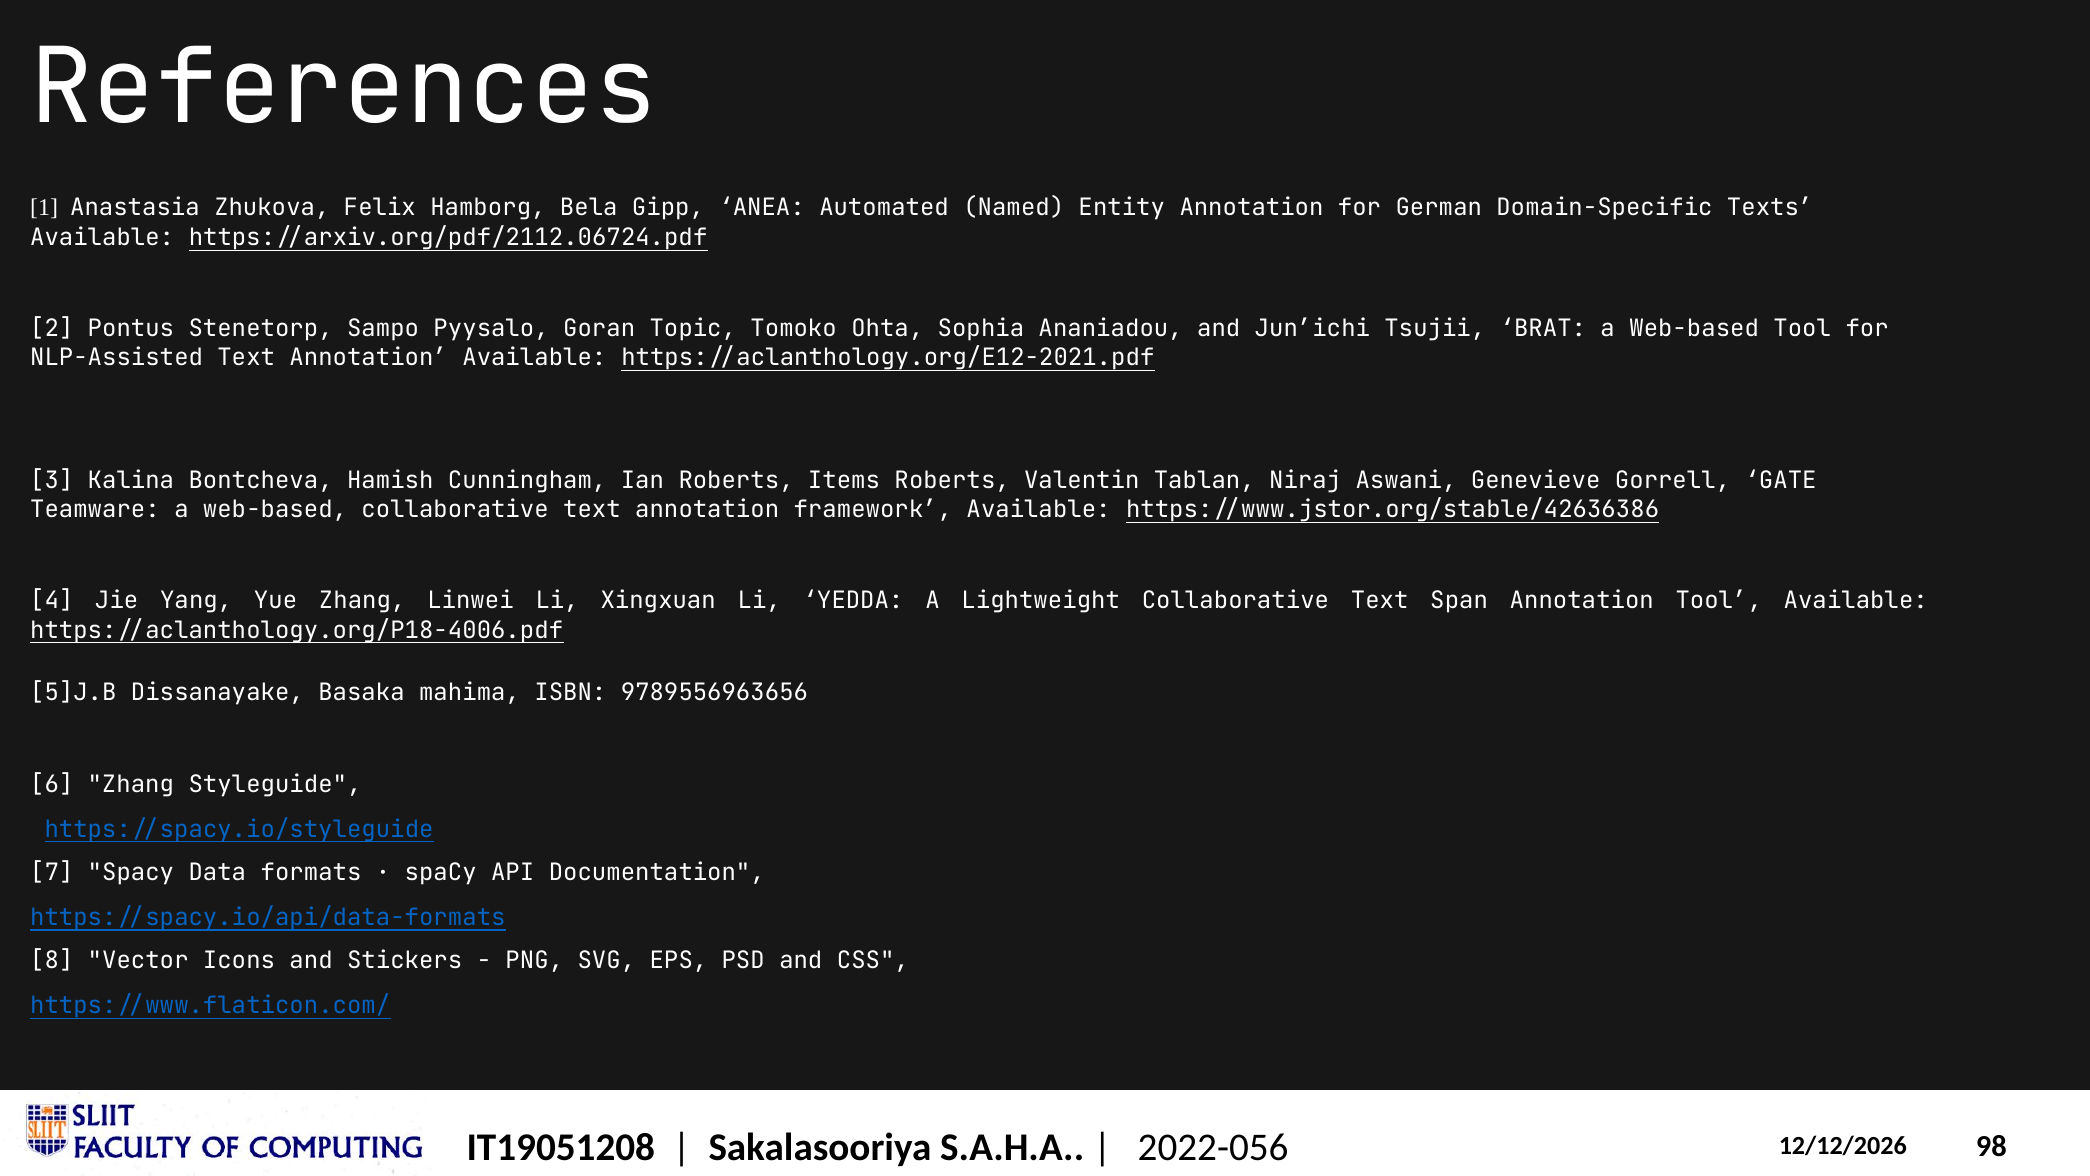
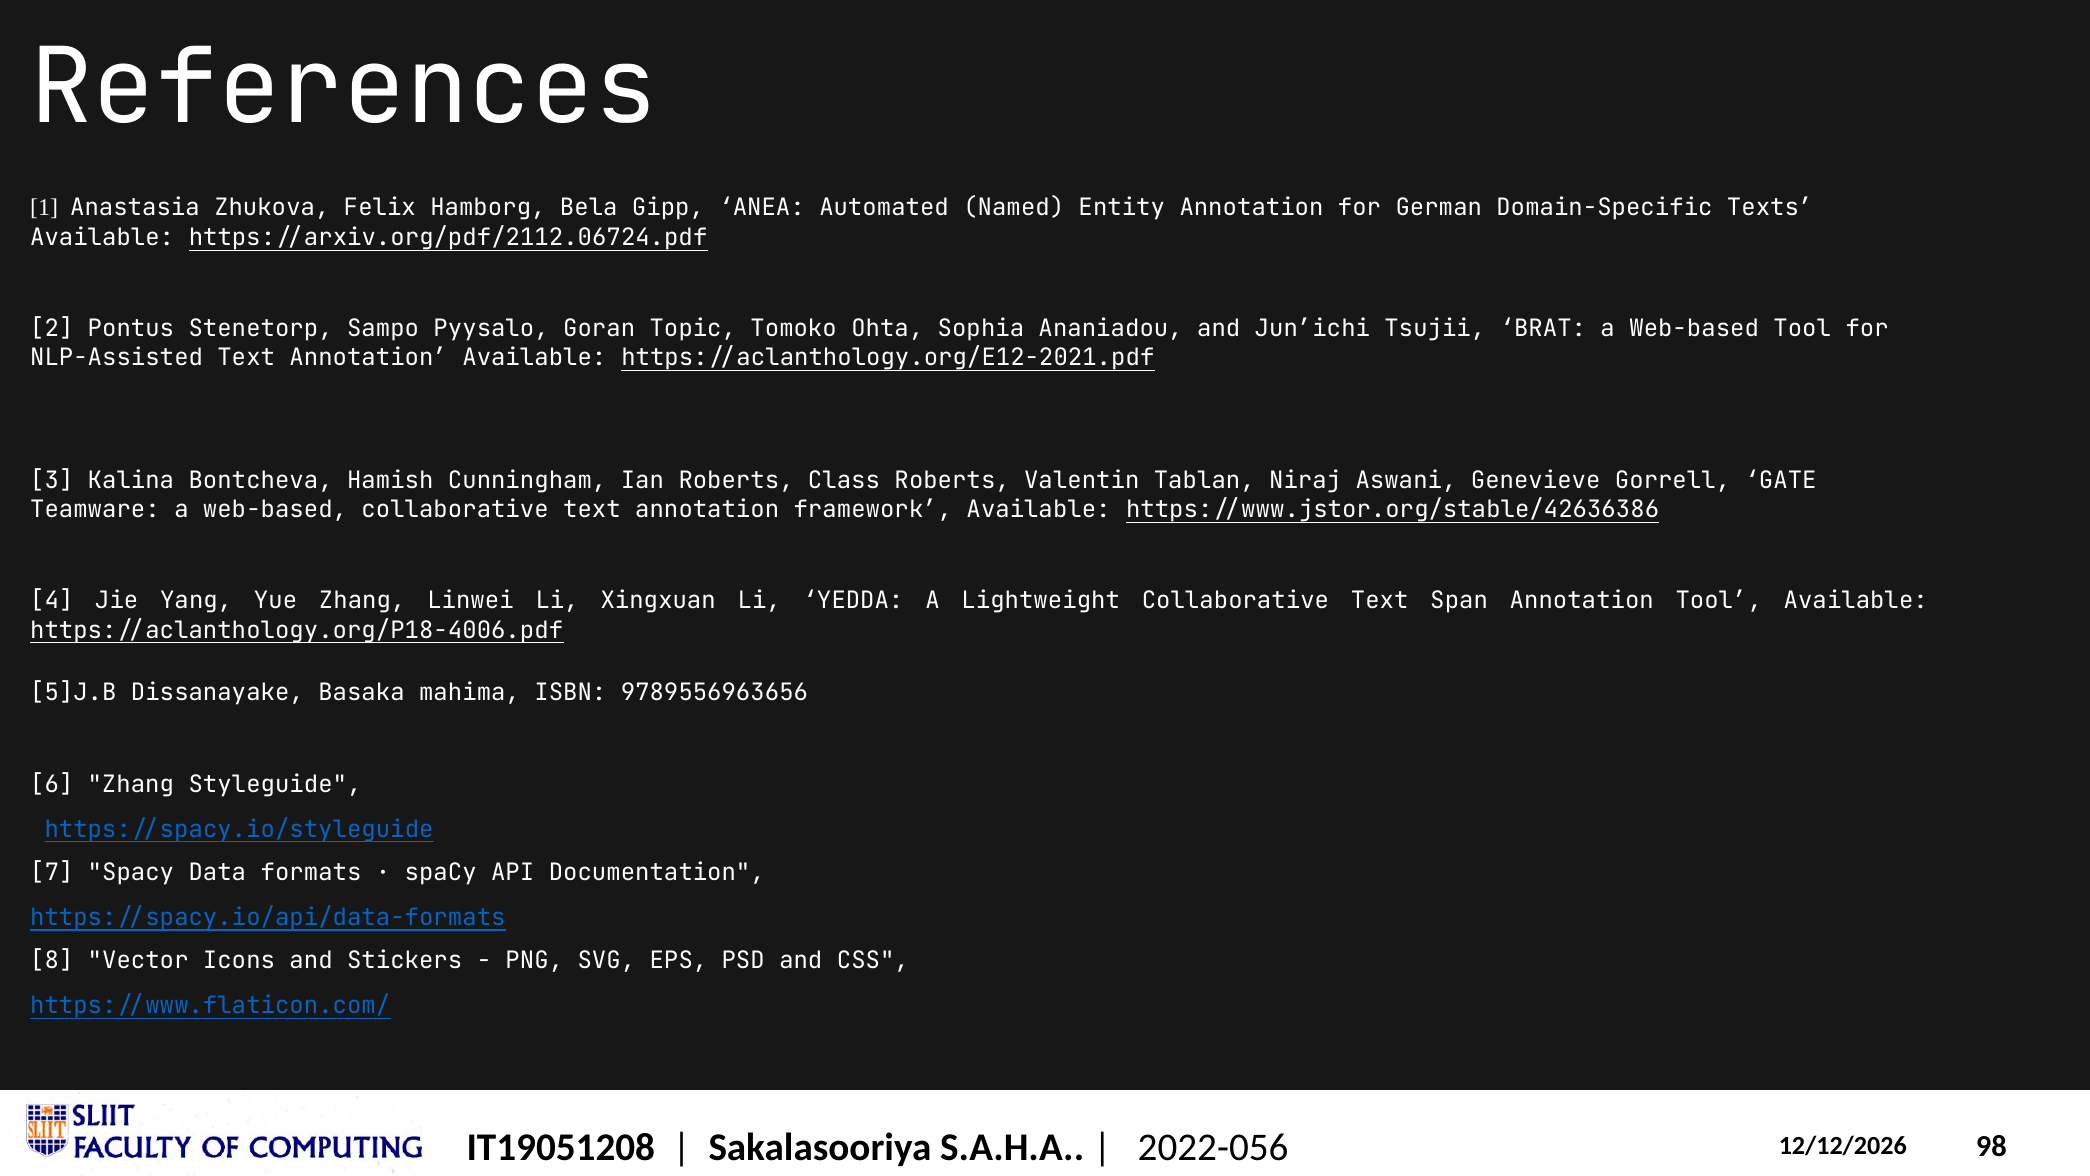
Items: Items -> Class (844, 480)
